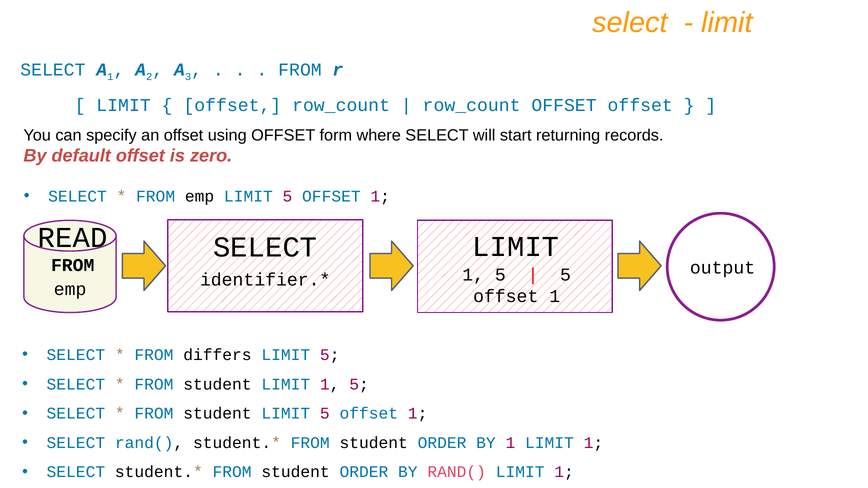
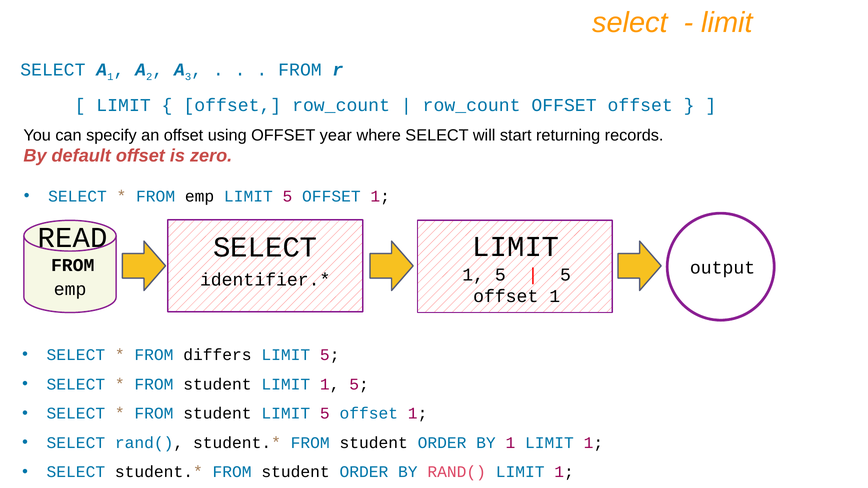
form: form -> year (336, 135)
